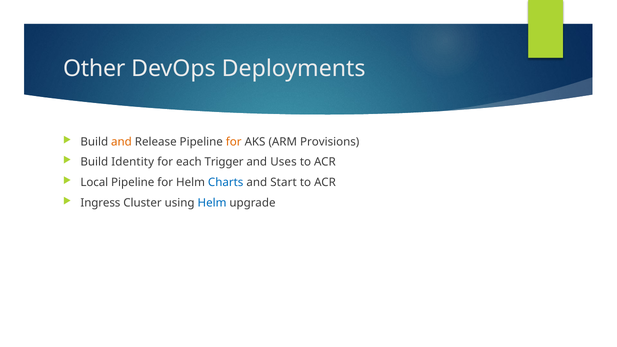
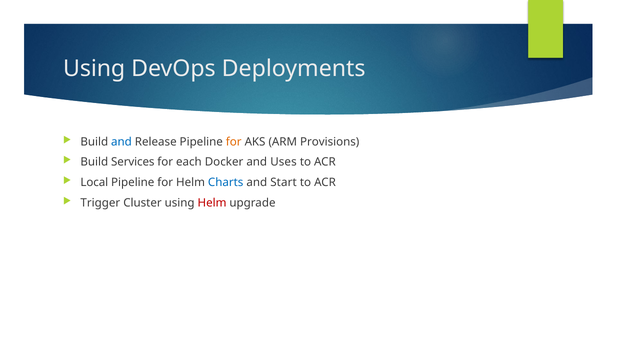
Other: Other -> Using (94, 69)
and colour: orange -> blue (121, 142)
Identity: Identity -> Services (133, 162)
Trigger: Trigger -> Docker (224, 162)
Ingress: Ingress -> Trigger (100, 203)
Helm colour: blue -> red (212, 203)
